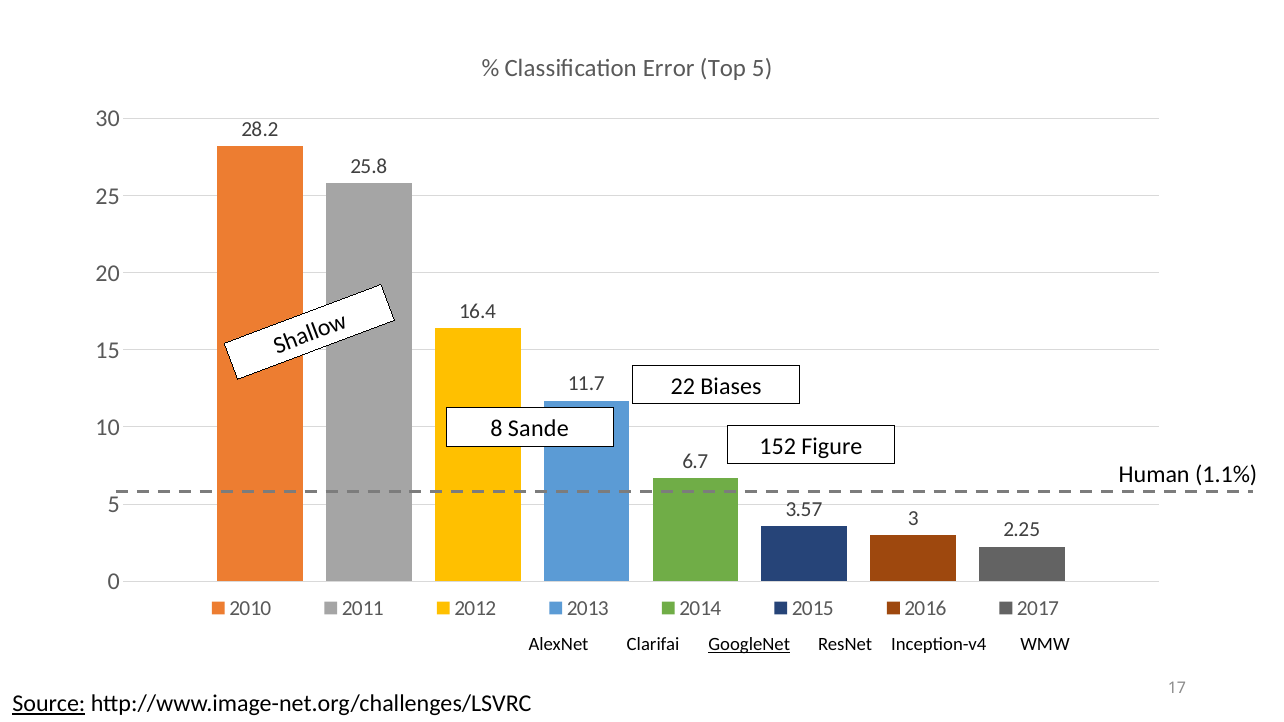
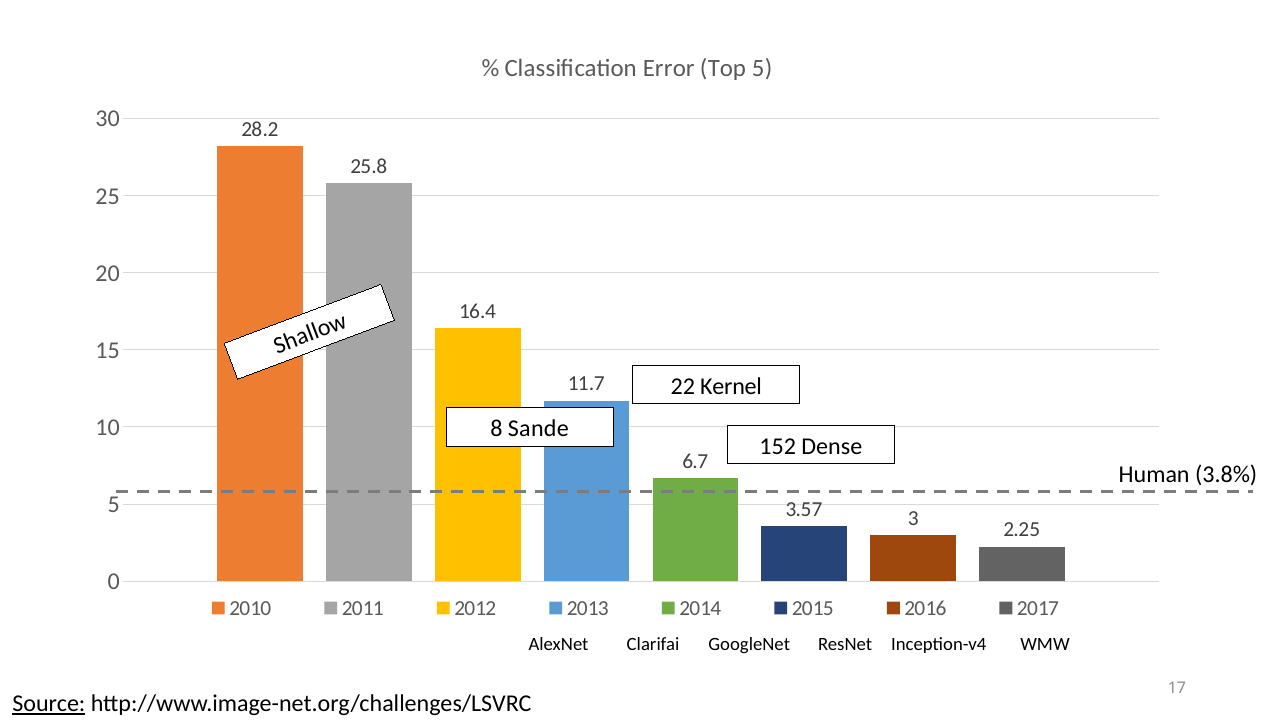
Biases: Biases -> Kernel (731, 387)
Figure: Figure -> Dense (832, 446)
1.1%: 1.1% -> 3.8% (1226, 475)
GoogleNet underline: present -> none (749, 645)
